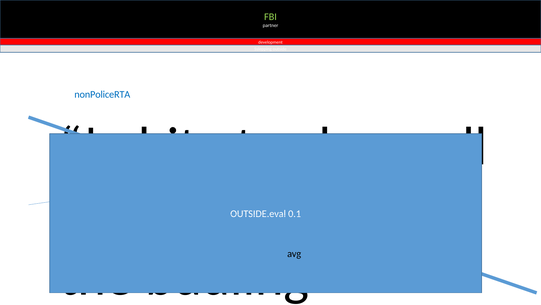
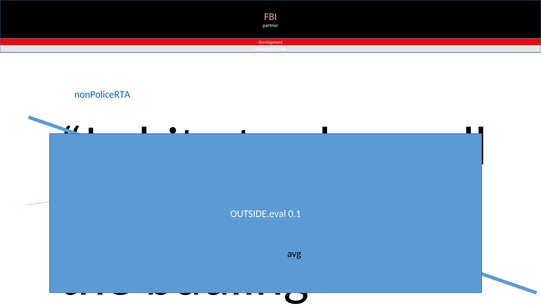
FBI colour: light green -> pink (270, 17)
